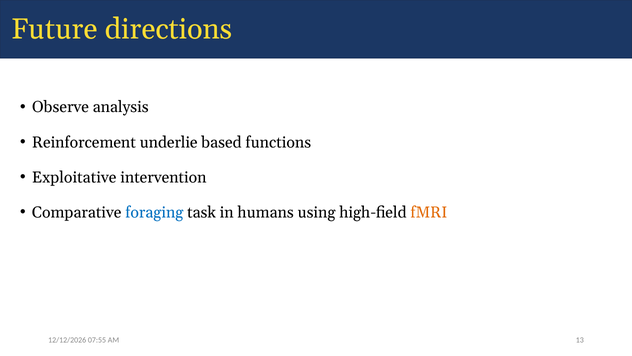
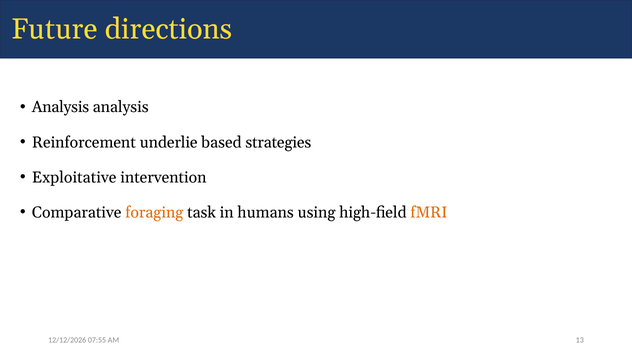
Observe: Observe -> Analysis (61, 107)
functions: functions -> strategies (278, 142)
foraging colour: blue -> orange (154, 212)
